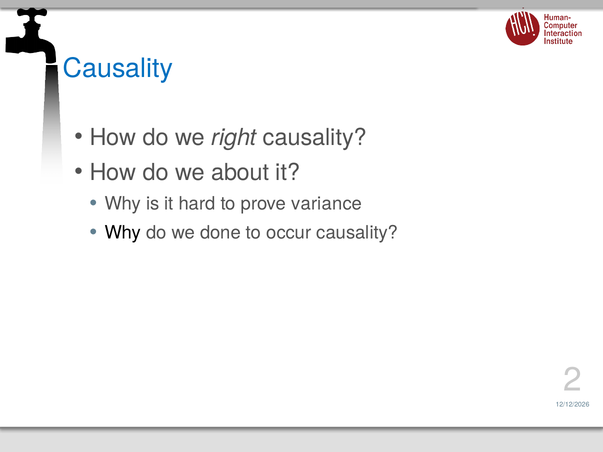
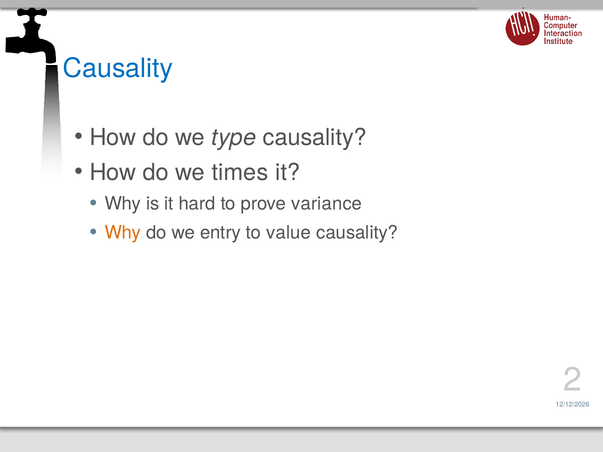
right: right -> type (234, 138)
about: about -> times (240, 172)
Why colour: black -> orange (123, 233)
done: done -> entry (220, 233)
occur: occur -> value (289, 233)
